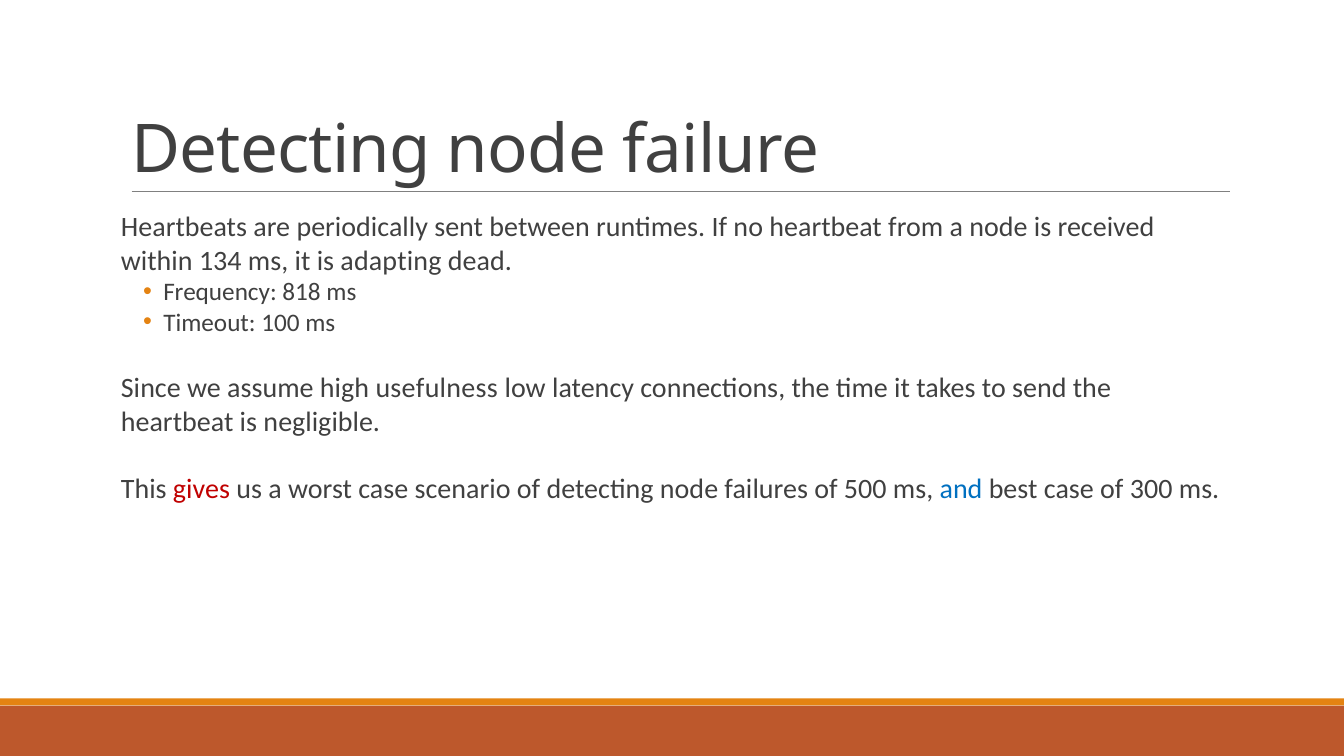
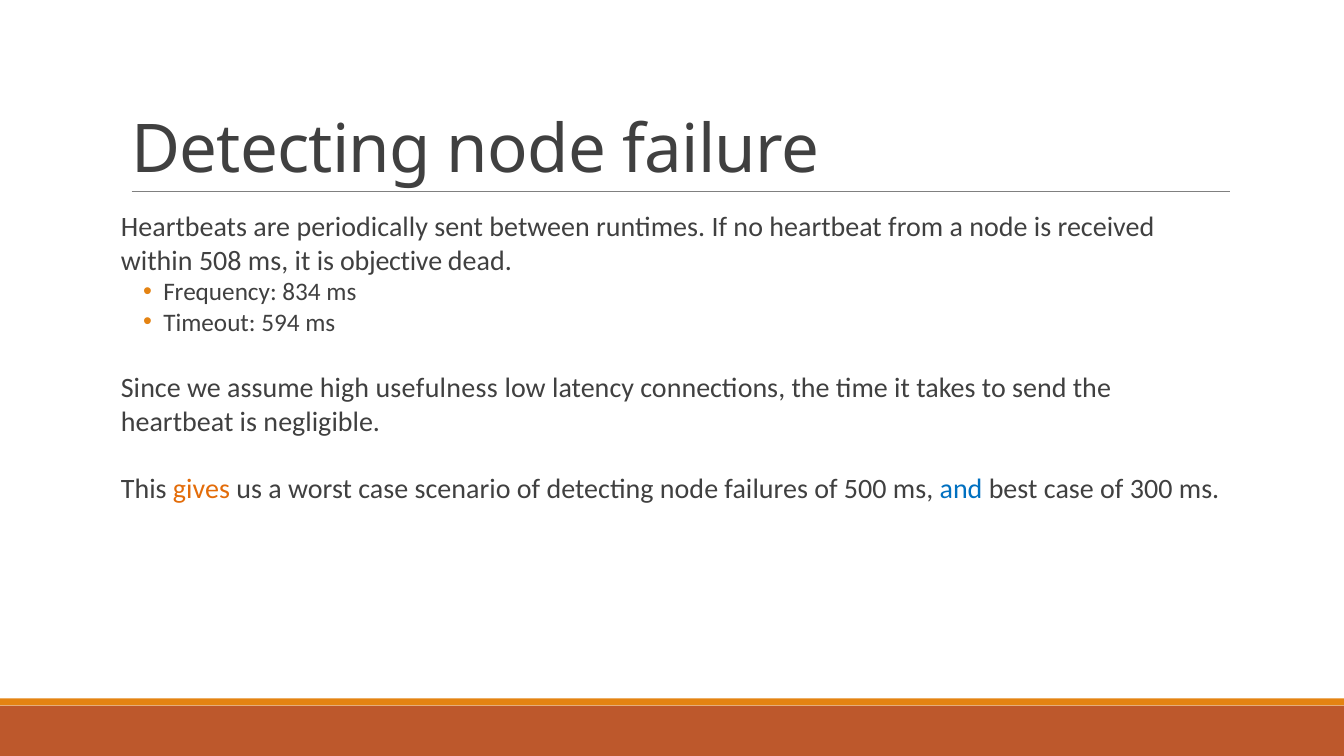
134: 134 -> 508 (220, 261)
adapting: adapting -> objective (391, 261)
818: 818 -> 834 (302, 293)
100: 100 -> 594 (280, 323)
gives colour: red -> orange (201, 489)
